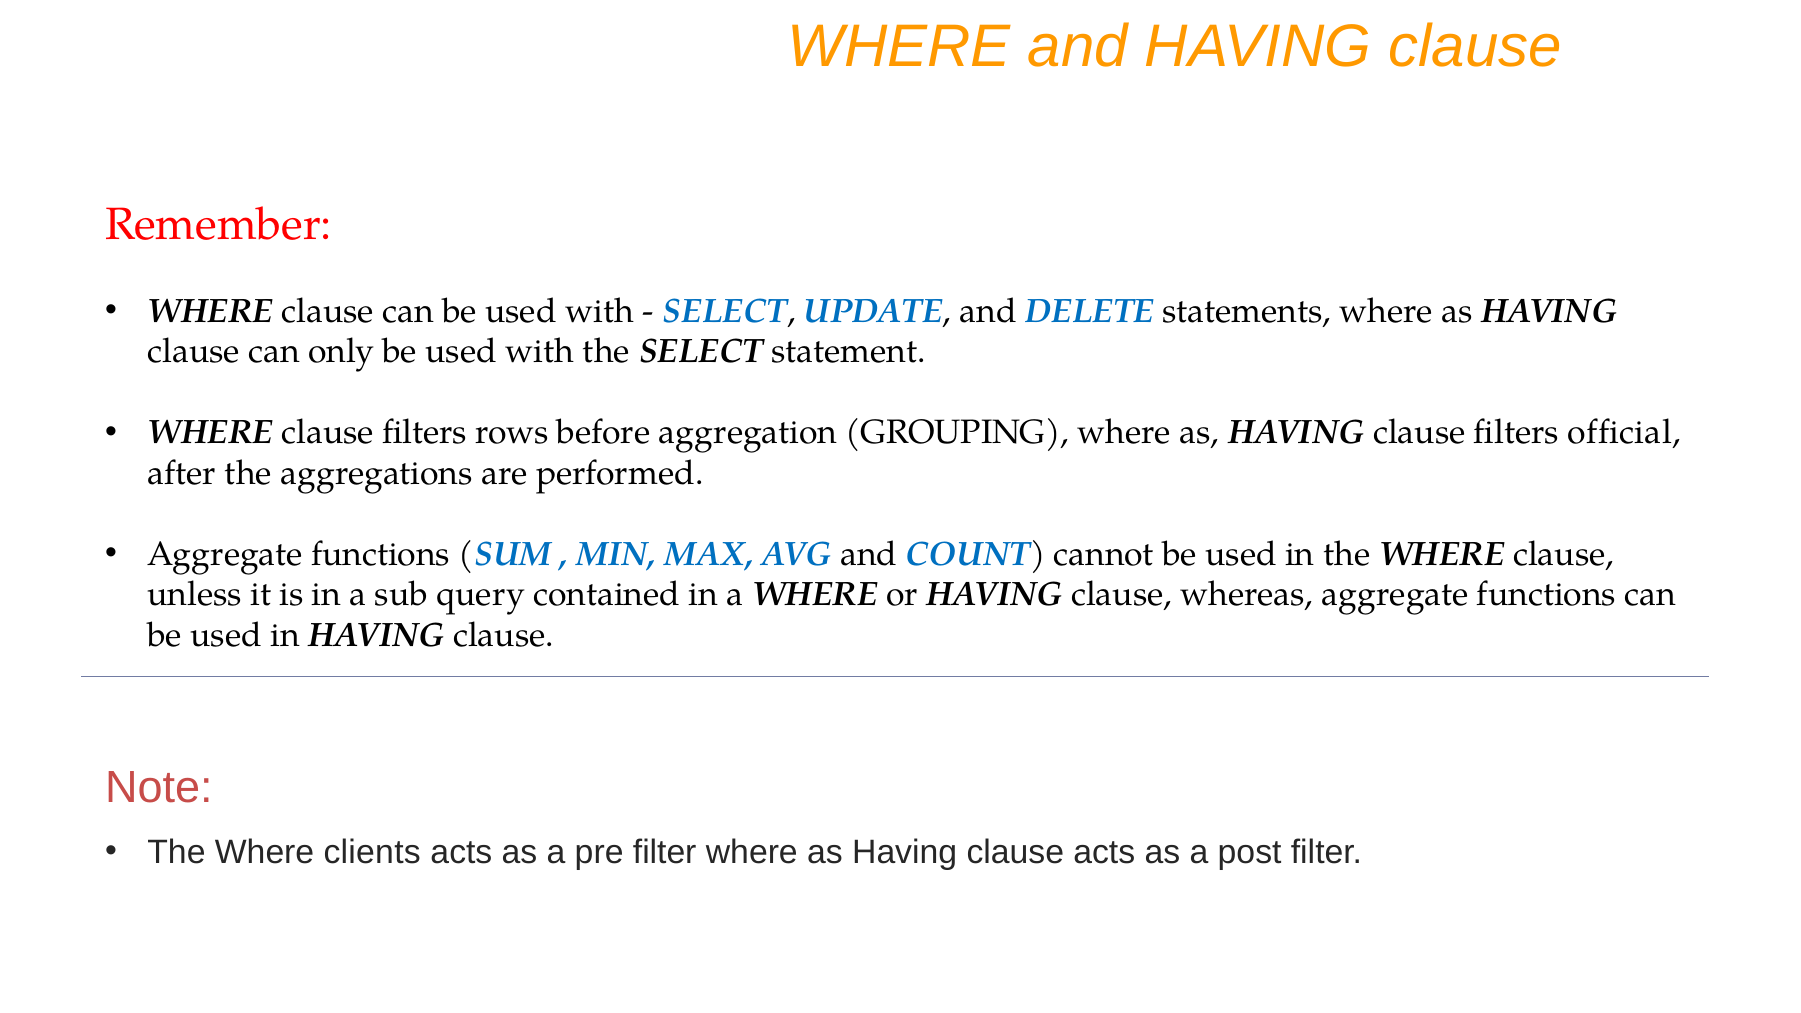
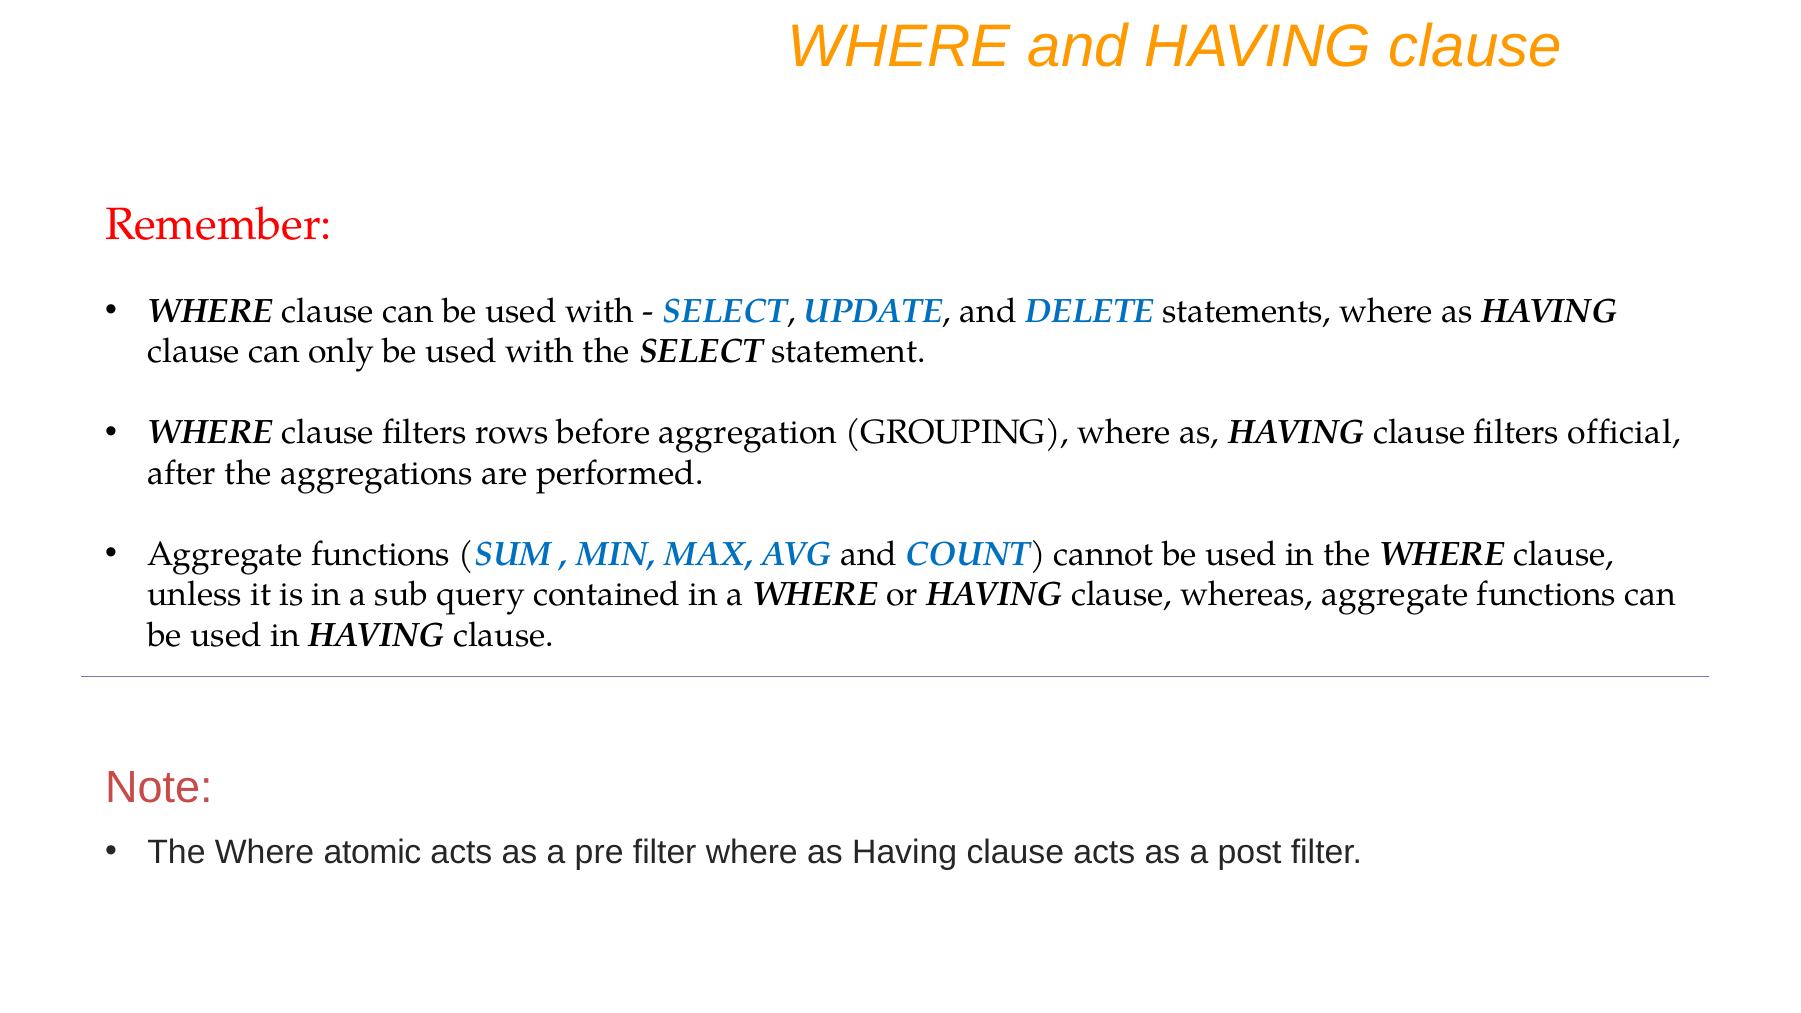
clients: clients -> atomic (372, 852)
